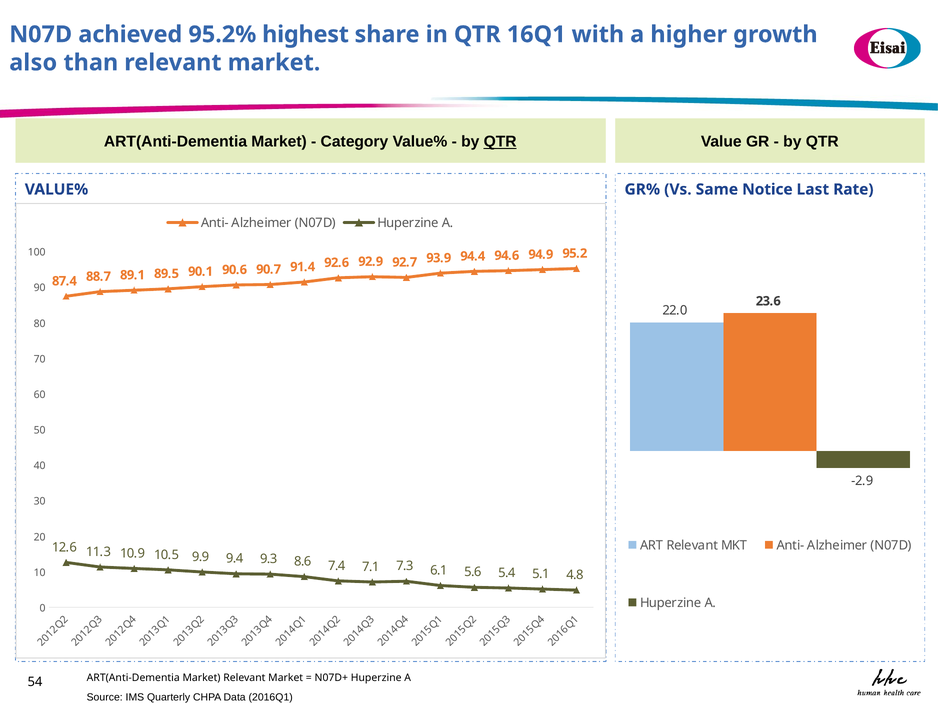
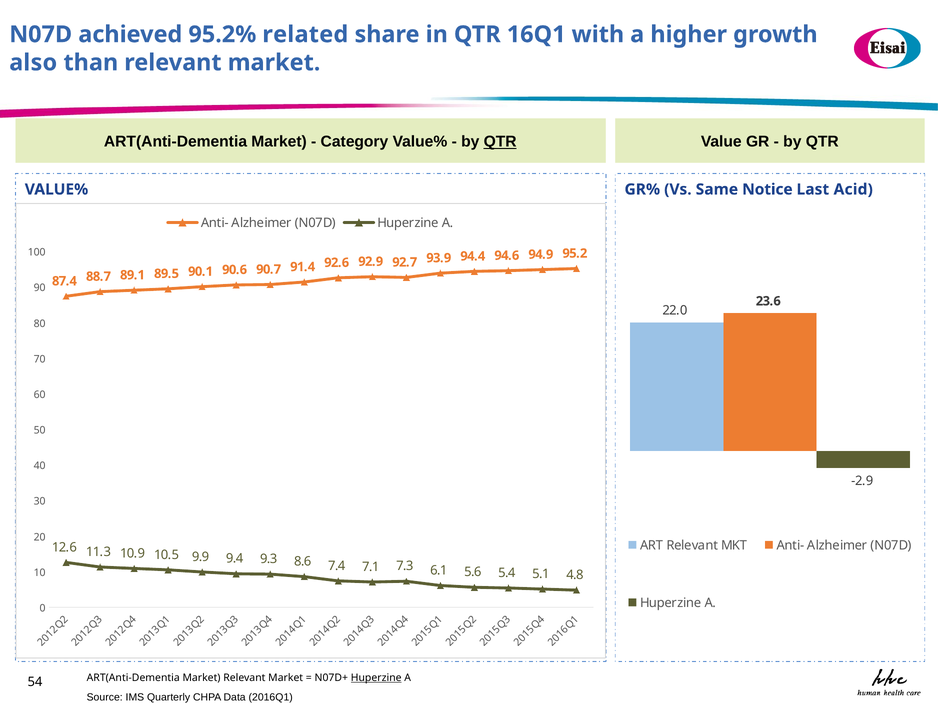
highest: highest -> related (305, 34)
Rate: Rate -> Acid (853, 189)
Huperzine underline: none -> present (376, 677)
